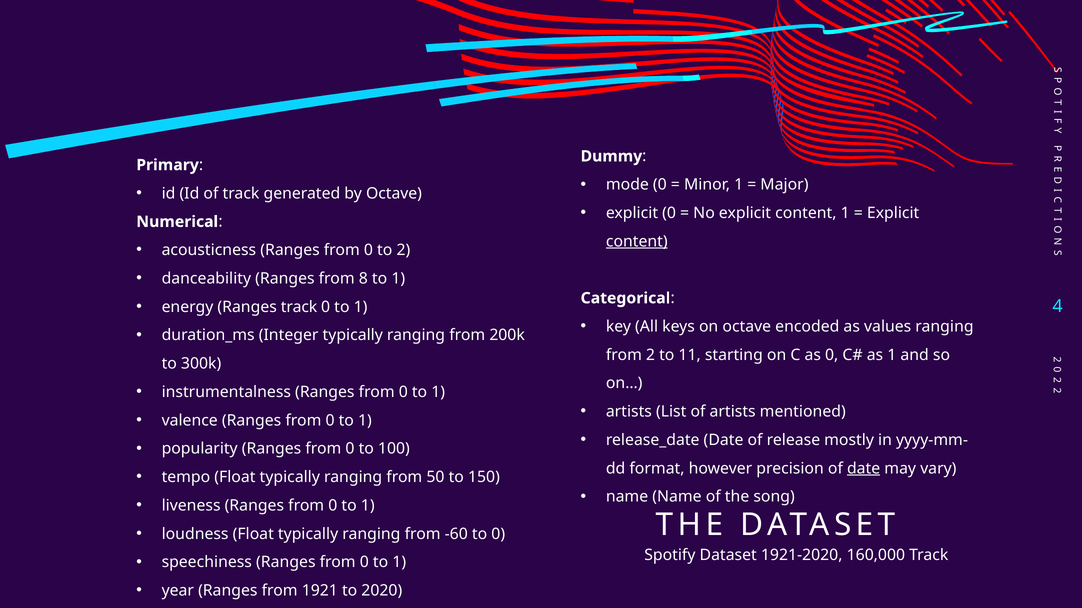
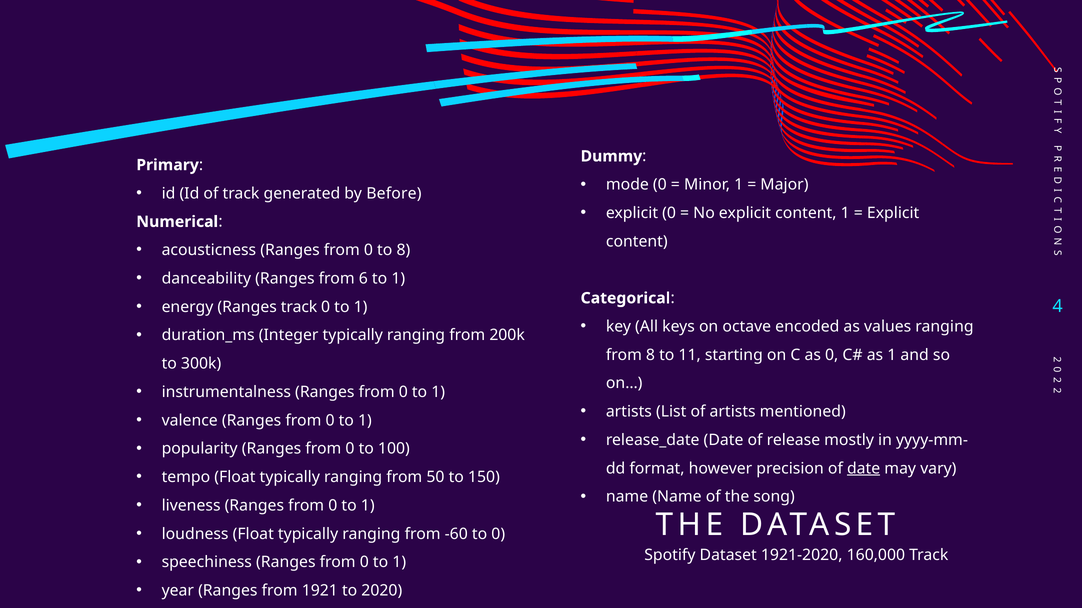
by Octave: Octave -> Before (394, 194)
content underline: present -> none (637, 242)
to 2: 2 -> 8 (403, 250)
8: 8 -> 6 (363, 279)
from 2: 2 -> 8 (650, 355)
